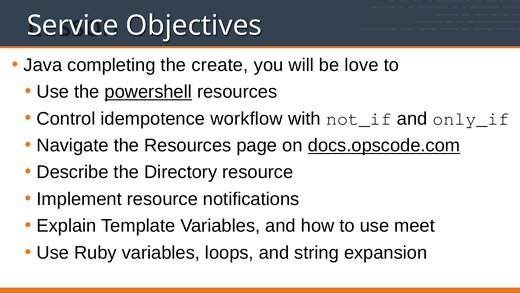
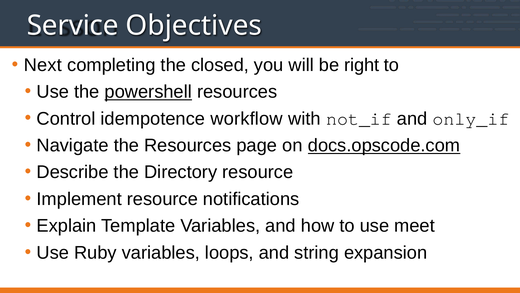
Java: Java -> Next (43, 65)
create: create -> closed (220, 65)
love: love -> right (362, 65)
